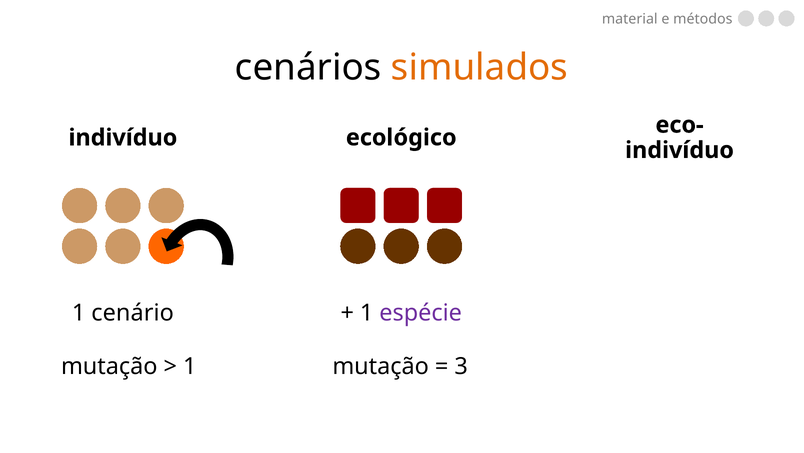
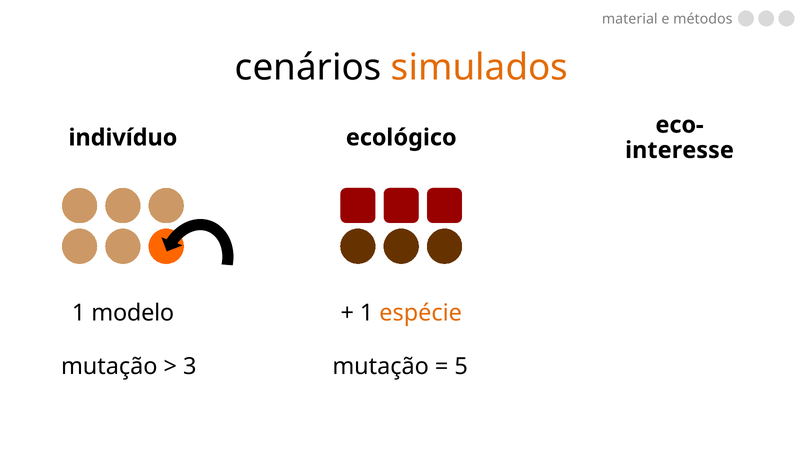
indivíduo: indivíduo -> interesse (679, 150)
cenário: cenário -> modelo (133, 313)
espécie colour: purple -> orange (421, 313)
1: 1 -> 3 (190, 366)
3: 3 -> 5 (461, 366)
